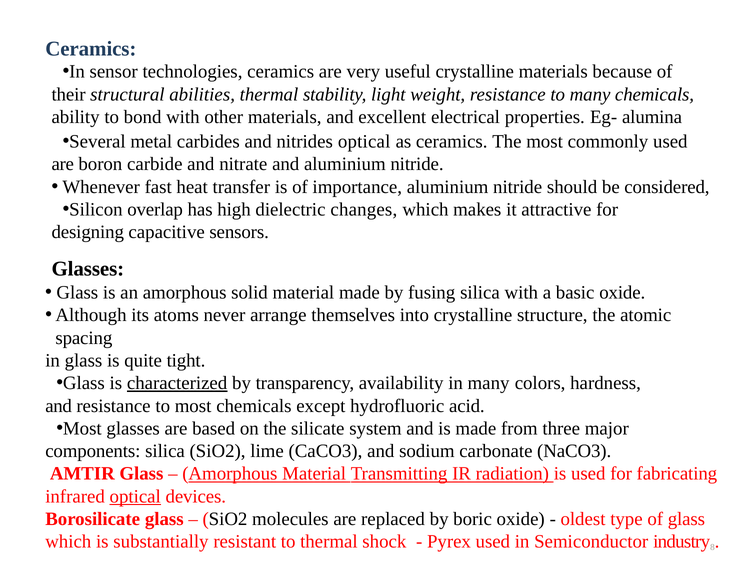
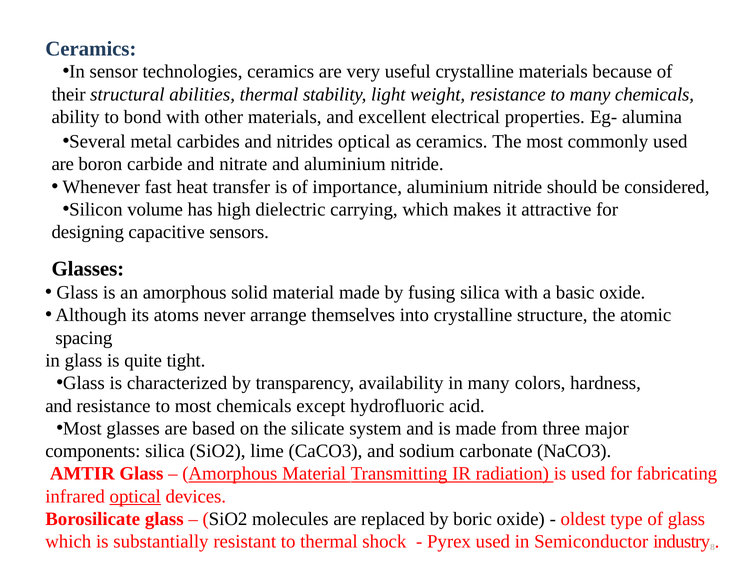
overlap: overlap -> volume (155, 210)
changes: changes -> carrying (364, 210)
characterized underline: present -> none (177, 383)
